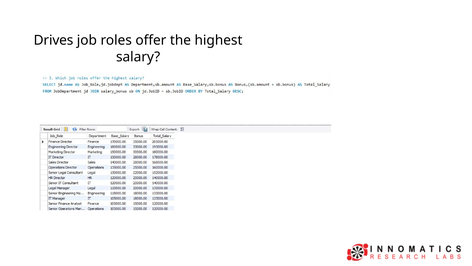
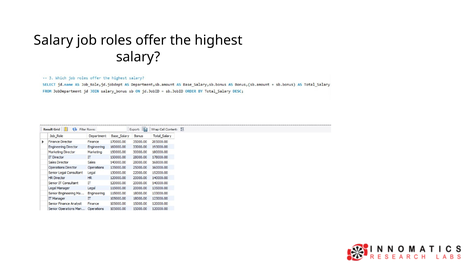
Drives: Drives -> Salary (53, 40)
